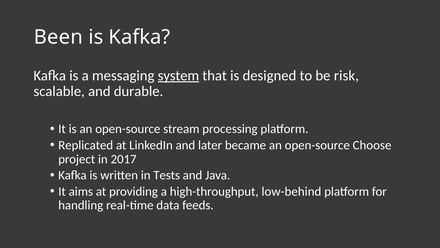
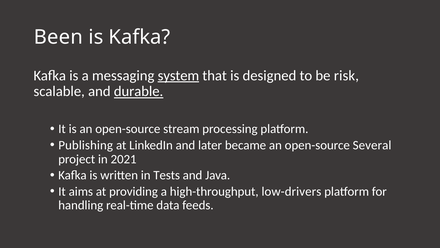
durable underline: none -> present (139, 91)
Replicated: Replicated -> Publishing (86, 145)
Choose: Choose -> Several (372, 145)
2017: 2017 -> 2021 (124, 159)
low-behind: low-behind -> low-drivers (291, 191)
